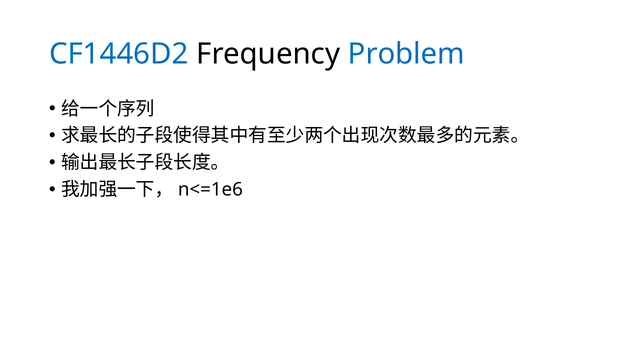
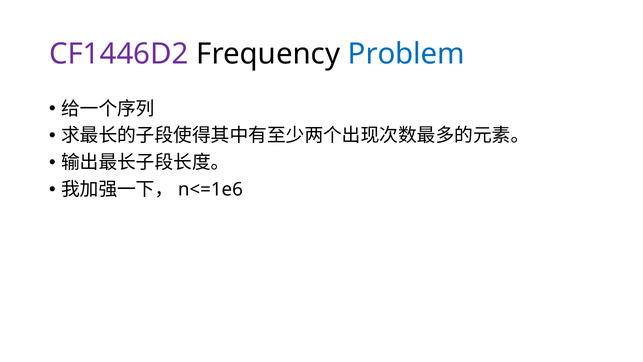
CF1446D2 colour: blue -> purple (119, 54)
